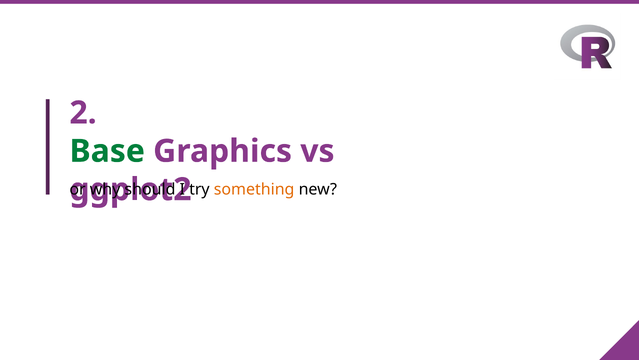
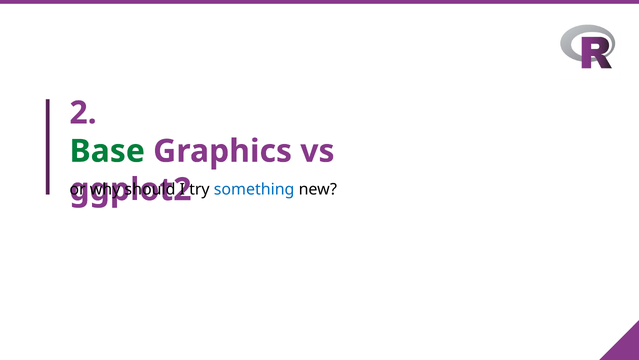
something colour: orange -> blue (254, 189)
